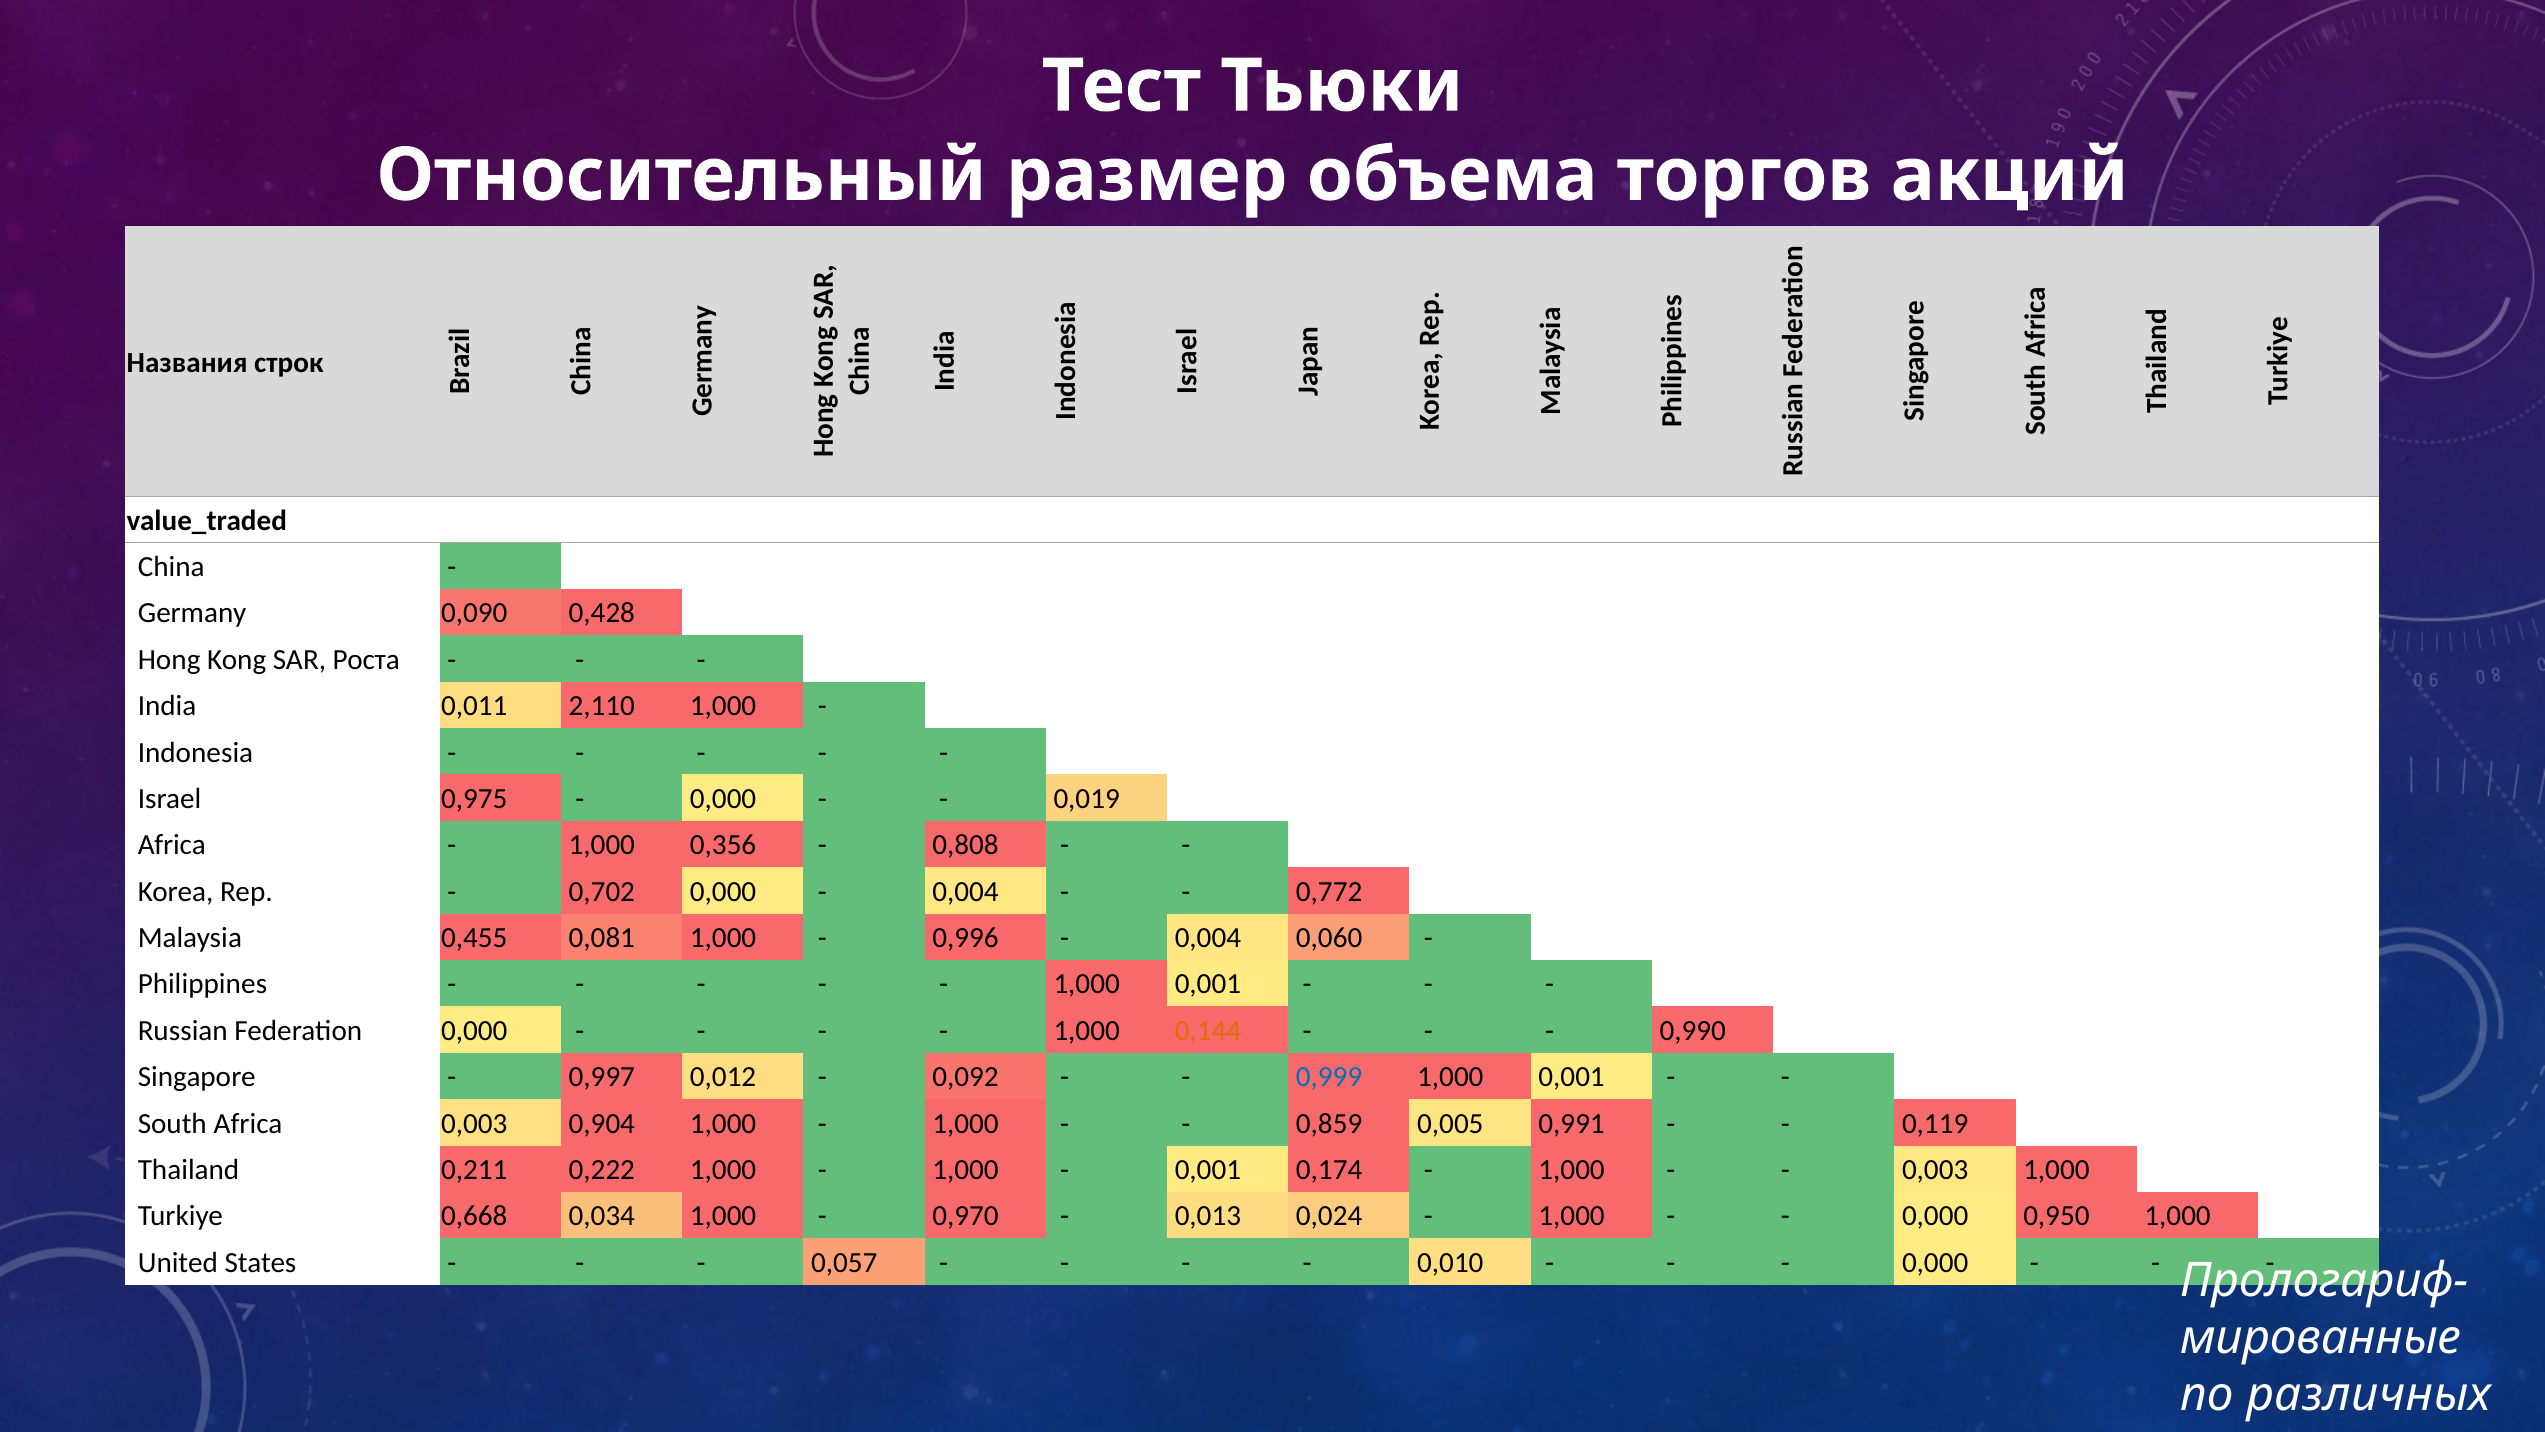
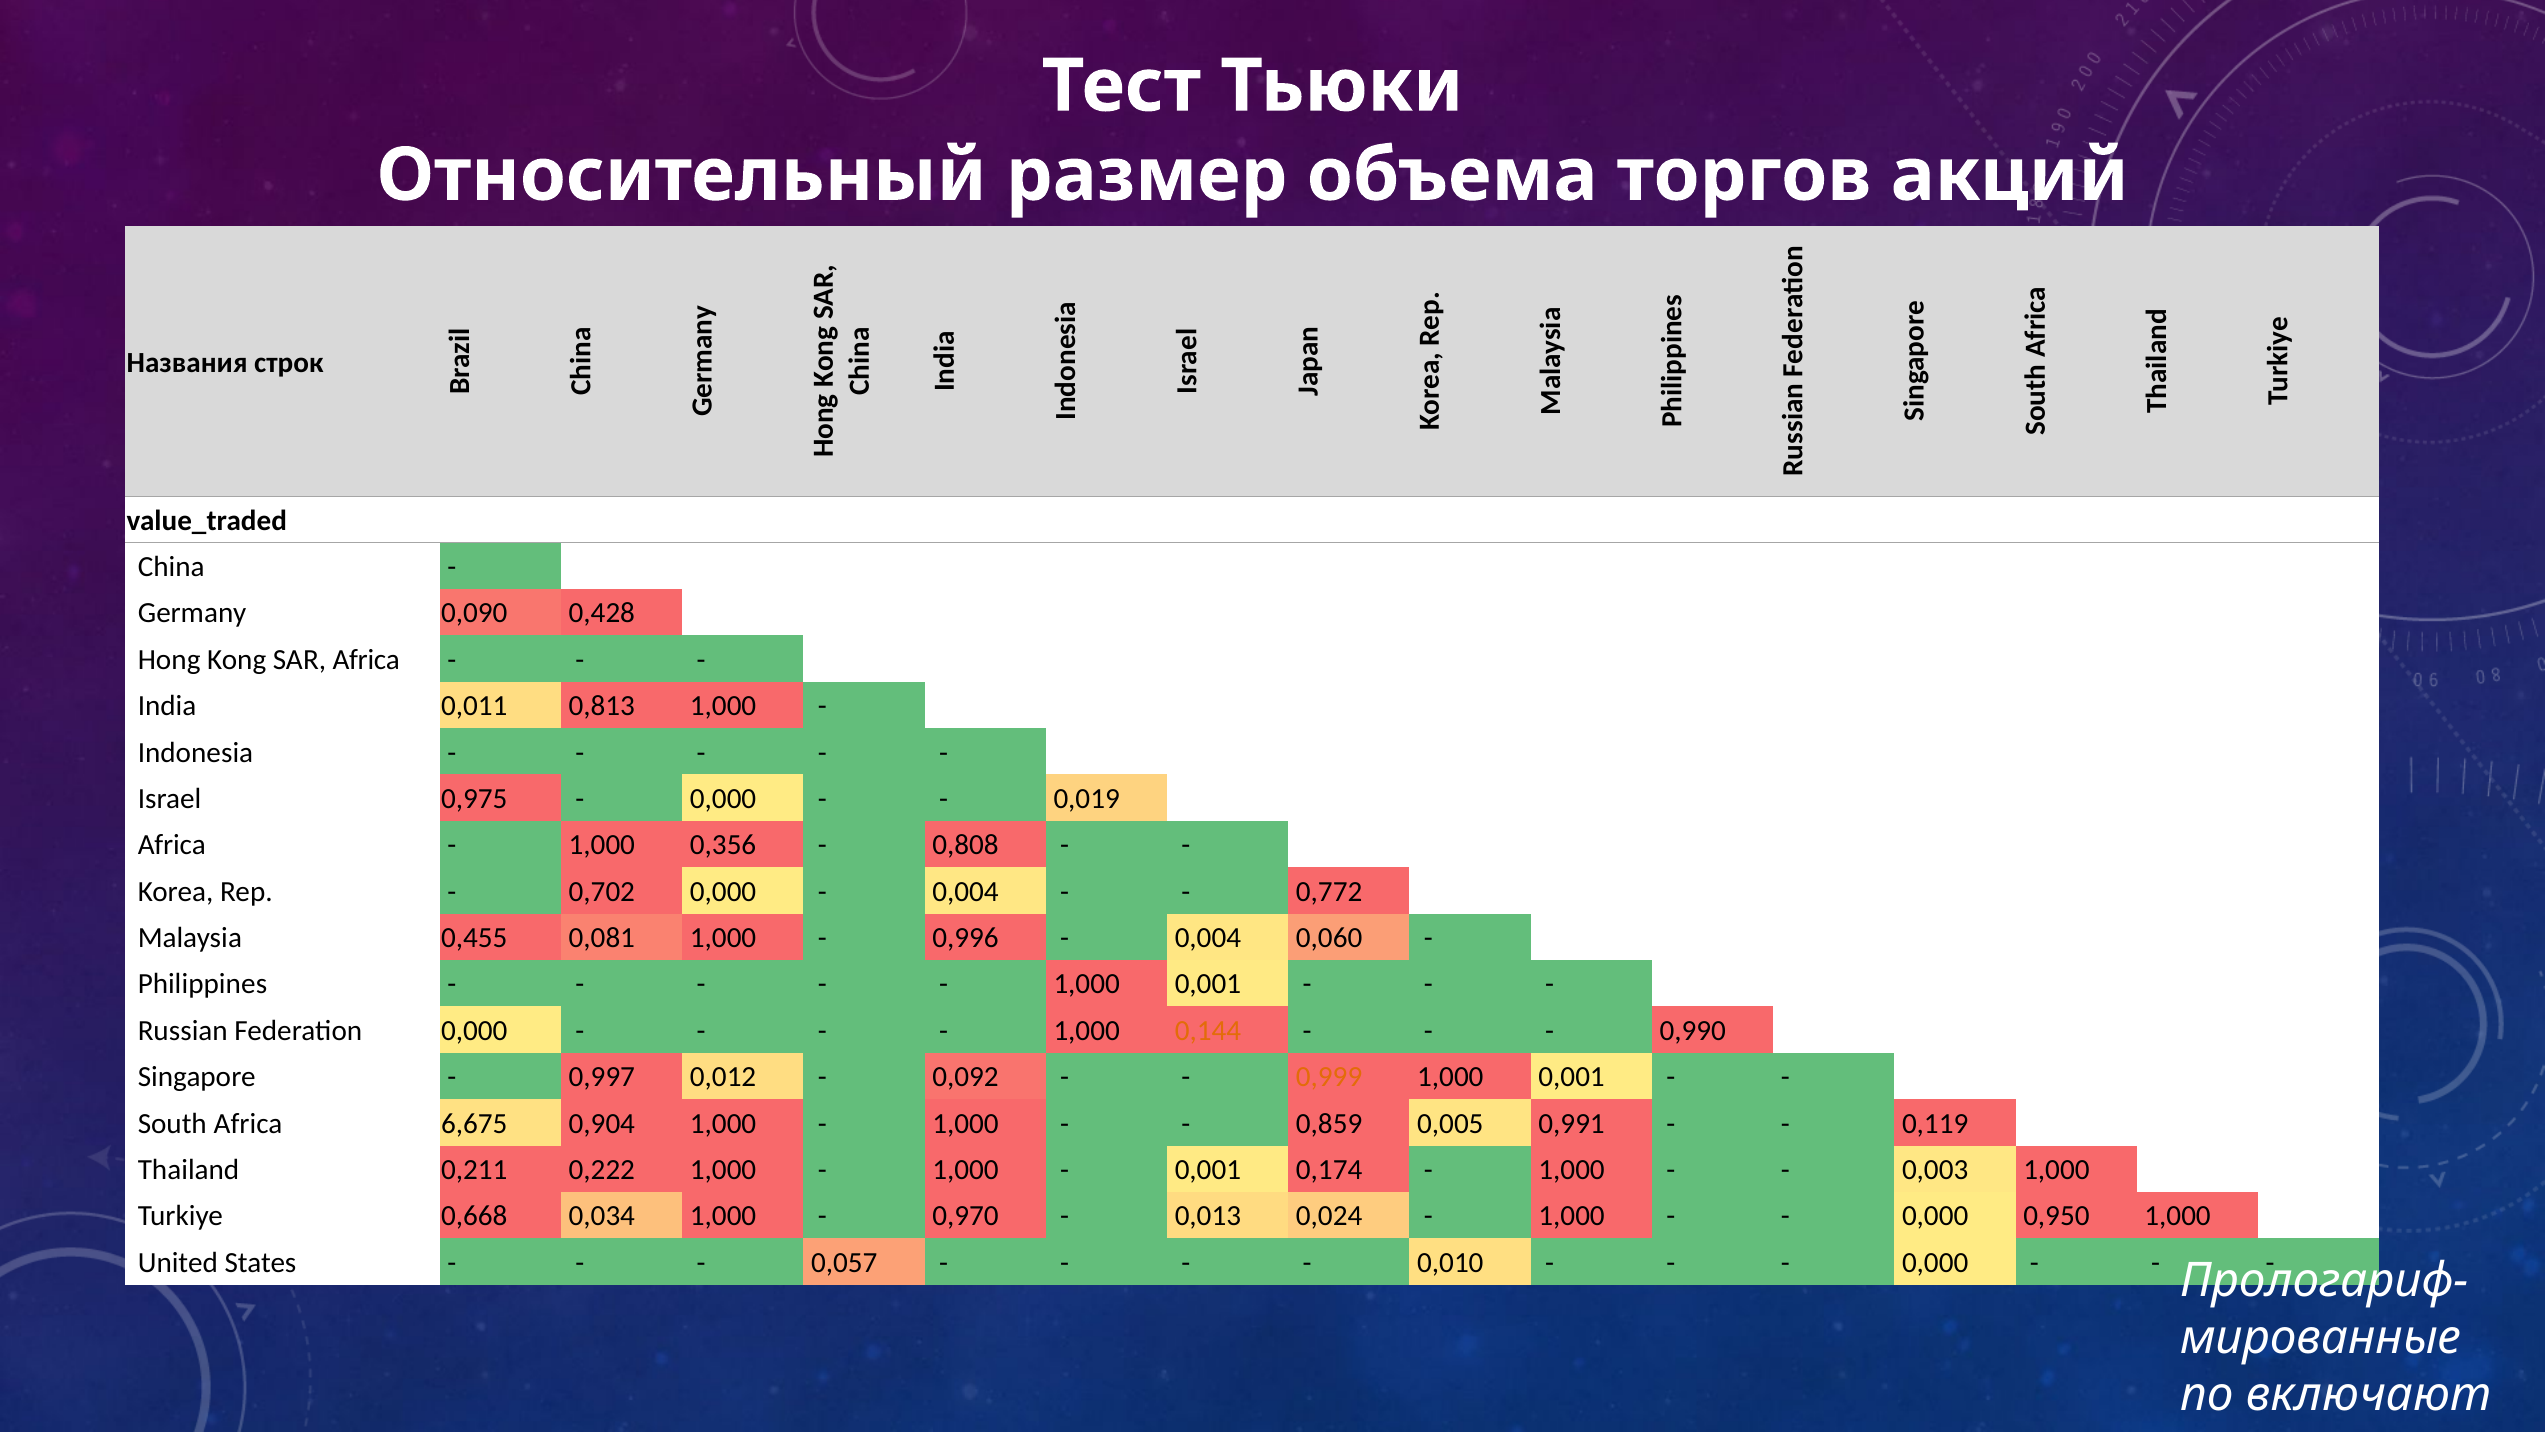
SAR Роста: Роста -> Africa (366, 659)
2,110: 2,110 -> 0,813 (602, 706)
0,999 colour: blue -> orange (1329, 1077)
Africa 0,003: 0,003 -> 6,675 (474, 1123)
различных: различных -> включают (2369, 1395)
